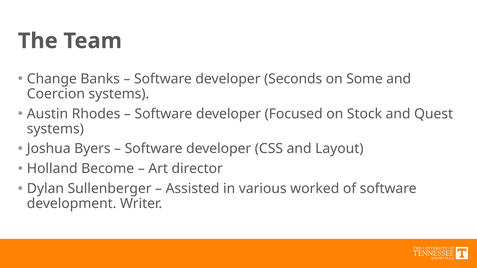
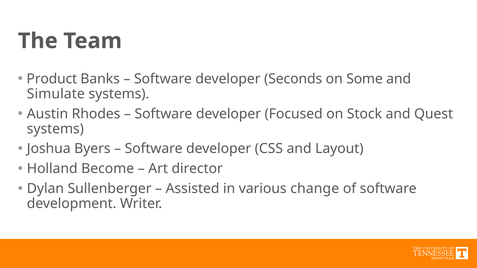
Change: Change -> Product (52, 79)
Coercion: Coercion -> Simulate (56, 94)
worked: worked -> change (315, 189)
